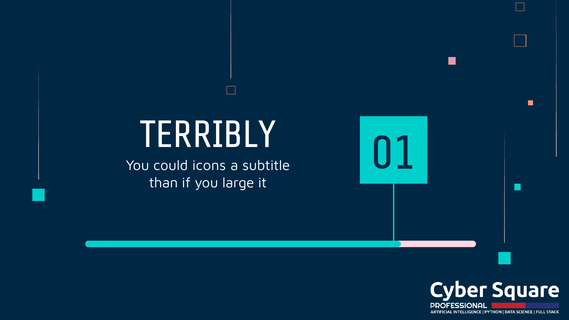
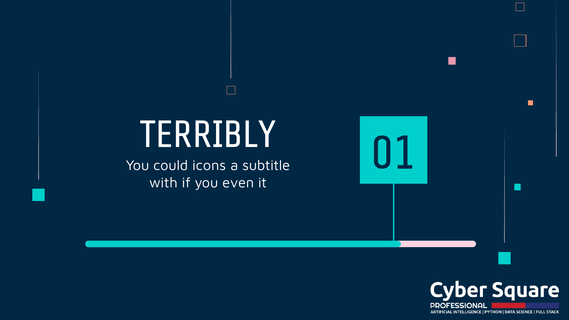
than: than -> with (163, 183)
large: large -> even (238, 183)
